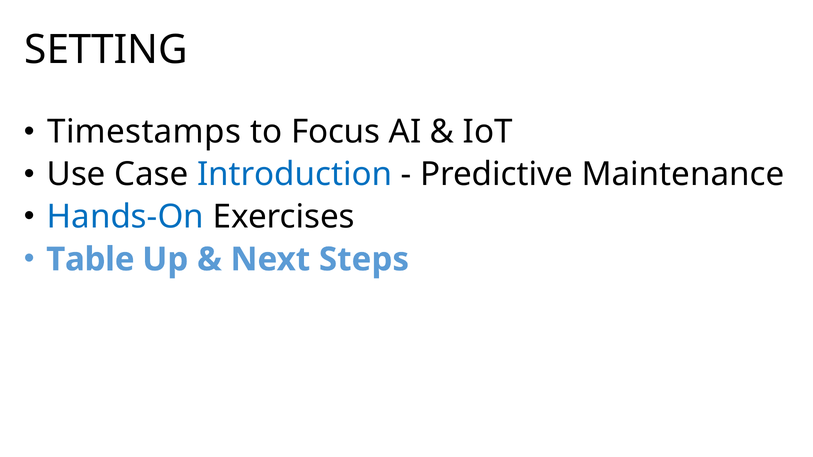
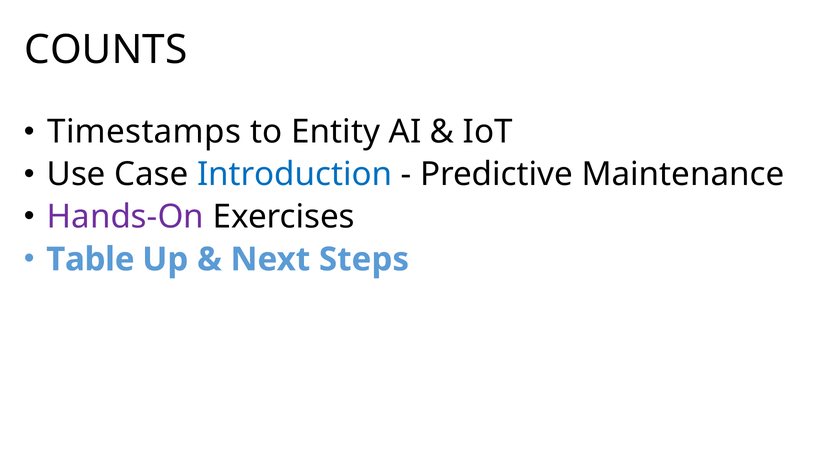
SETTING: SETTING -> COUNTS (106, 50)
Focus: Focus -> Entity (336, 132)
Hands-On colour: blue -> purple (125, 217)
